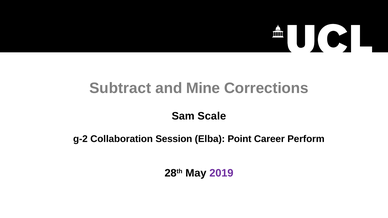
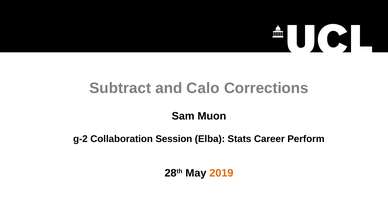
Mine: Mine -> Calo (203, 88)
Scale: Scale -> Muon (212, 116)
Point: Point -> Stats (239, 139)
2019 colour: purple -> orange (221, 173)
